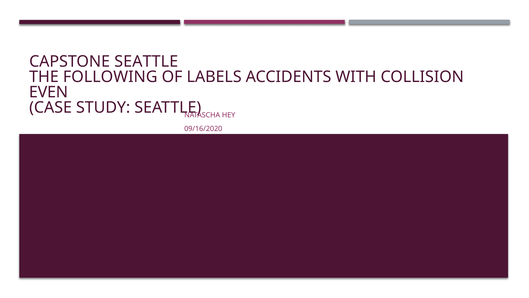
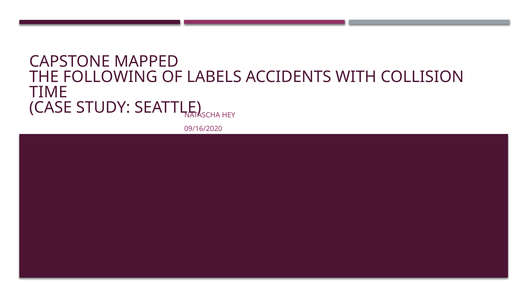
CAPSTONE SEATTLE: SEATTLE -> MAPPED (146, 61)
EVEN: EVEN -> TIME (48, 92)
